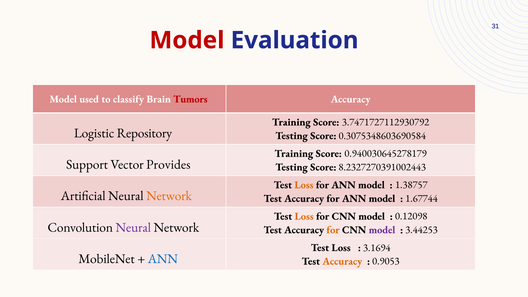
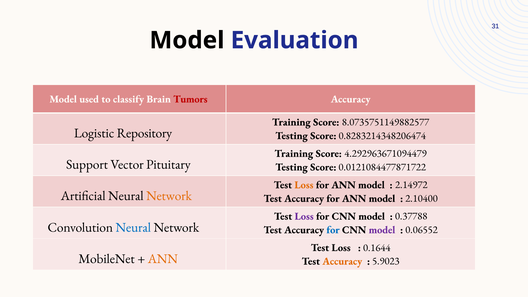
Model colour: red -> black (187, 40)
3.7471727112930792: 3.7471727112930792 -> 8.0735751149882577 (386, 122)
0.3075348603690584: 0.3075348603690584 -> 0.8283214348206474 (382, 136)
0.940030645278179: 0.940030645278179 -> 4.292963671094479 (386, 153)
Provides: Provides -> Pituitary (168, 165)
8.2327270391002443: 8.2327270391002443 -> 0.0121084477871722 (382, 167)
1.38757: 1.38757 -> 2.14972 (411, 185)
1.67744: 1.67744 -> 2.10400 (422, 198)
Loss colour: orange -> purple (304, 216)
0.12098: 0.12098 -> 0.37788 (411, 216)
Neural colour: purple -> blue (133, 227)
for colour: orange -> blue (333, 230)
3.44253: 3.44253 -> 0.06552 (422, 230)
3.1694: 3.1694 -> 0.1644 (377, 248)
ANN colour: blue -> orange (163, 259)
0.9053: 0.9053 -> 5.9023 (386, 261)
